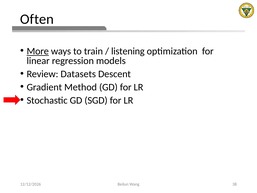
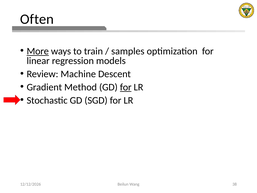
listening: listening -> samples (128, 51)
Datasets: Datasets -> Machine (78, 74)
for underline: none -> present (126, 87)
